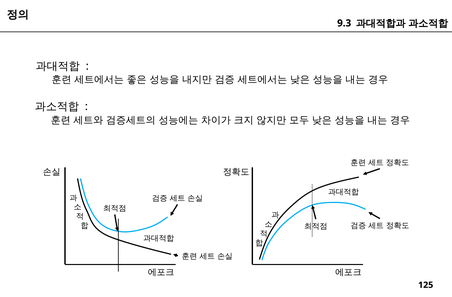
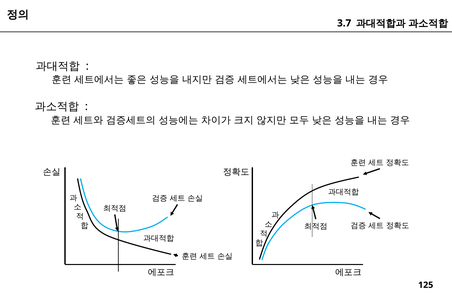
9.3: 9.3 -> 3.7 (344, 23)
